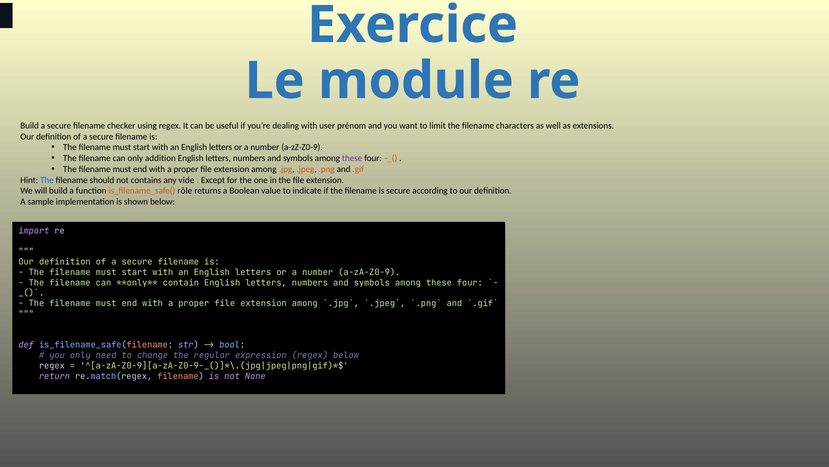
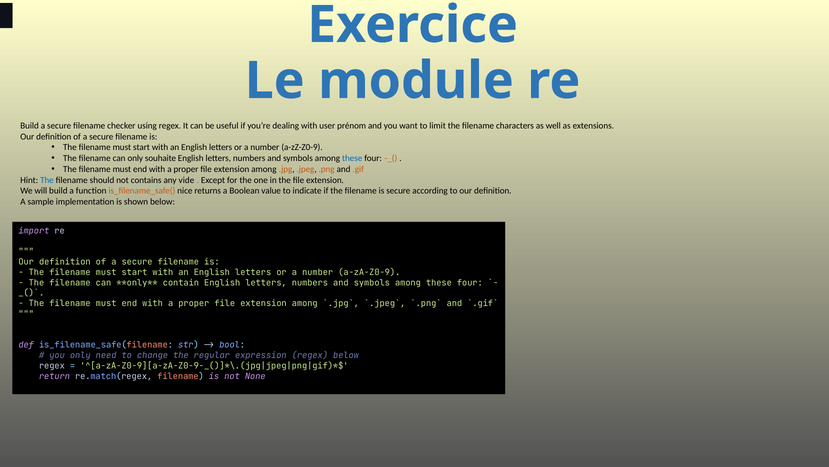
addition: addition -> souhaite (161, 158)
these colour: purple -> blue (352, 158)
rôle: rôle -> nice (185, 191)
